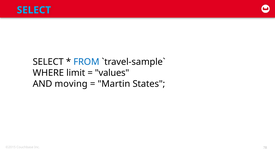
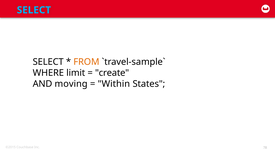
FROM colour: blue -> orange (86, 62)
values: values -> create (112, 73)
Martin: Martin -> Within (114, 84)
